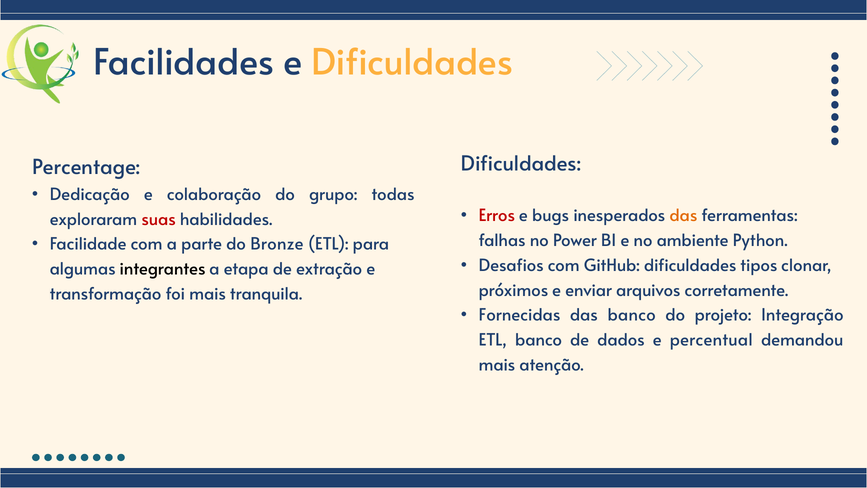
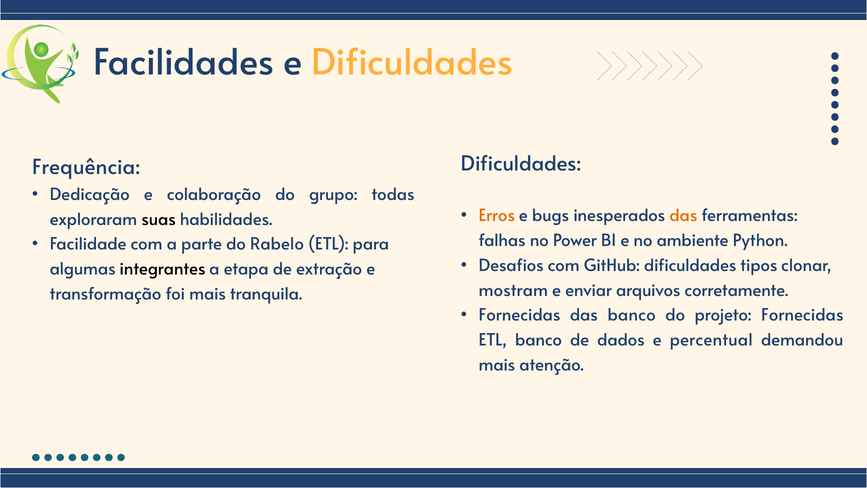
Percentage: Percentage -> Frequência (86, 168)
Erros colour: red -> orange (497, 216)
suas colour: red -> black (159, 219)
Bronze: Bronze -> Rabelo (277, 244)
próximos: próximos -> mostram (513, 290)
projeto Integração: Integração -> Fornecidas (802, 315)
